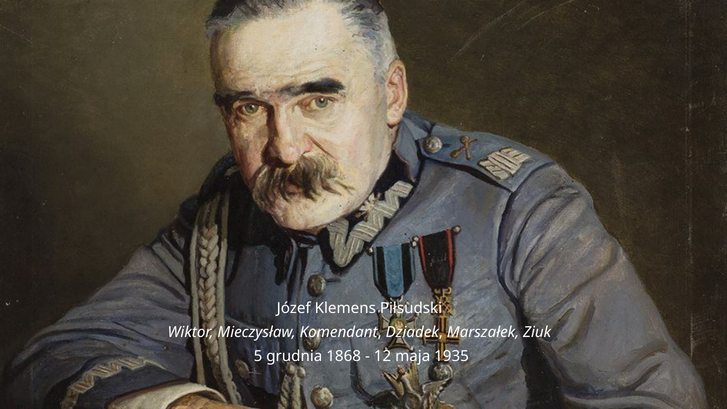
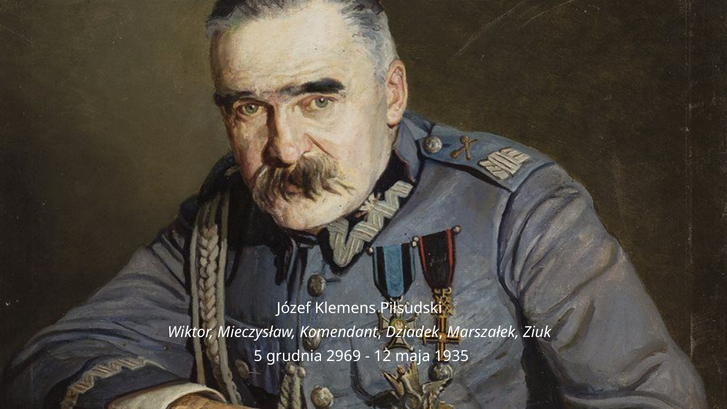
1868: 1868 -> 2969 (344, 356)
